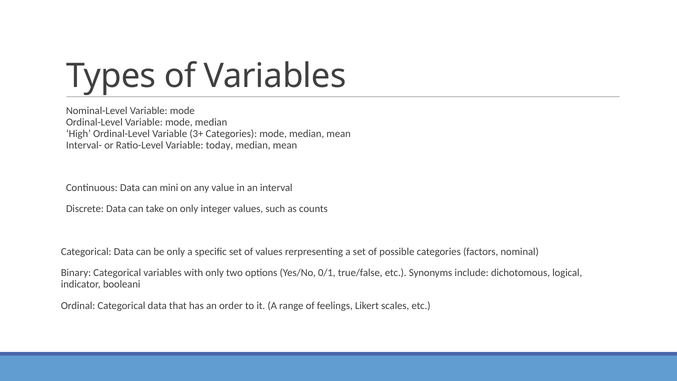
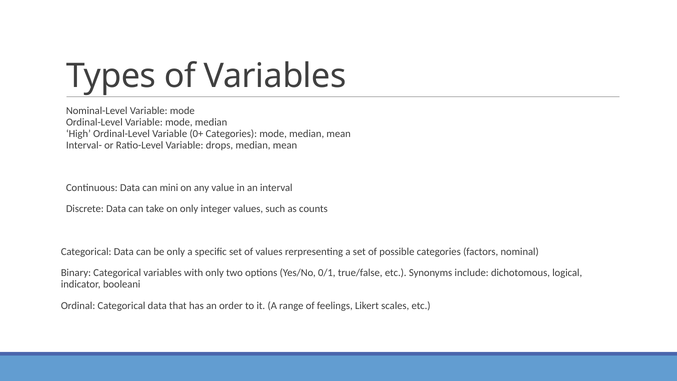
3+: 3+ -> 0+ (196, 134)
today: today -> drops (219, 145)
